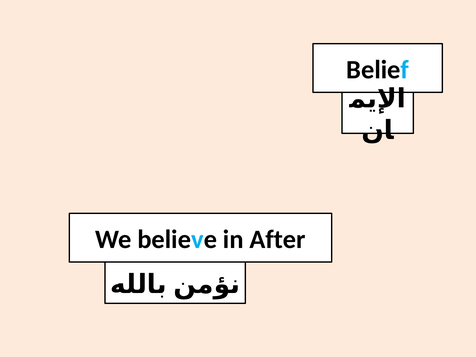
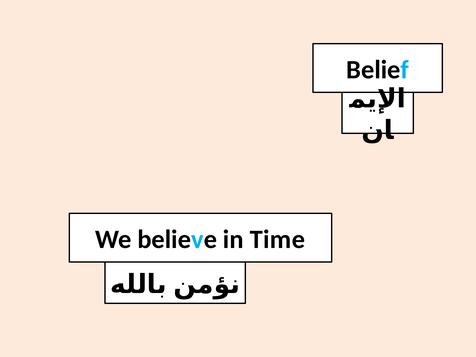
After: After -> Time (277, 240)
